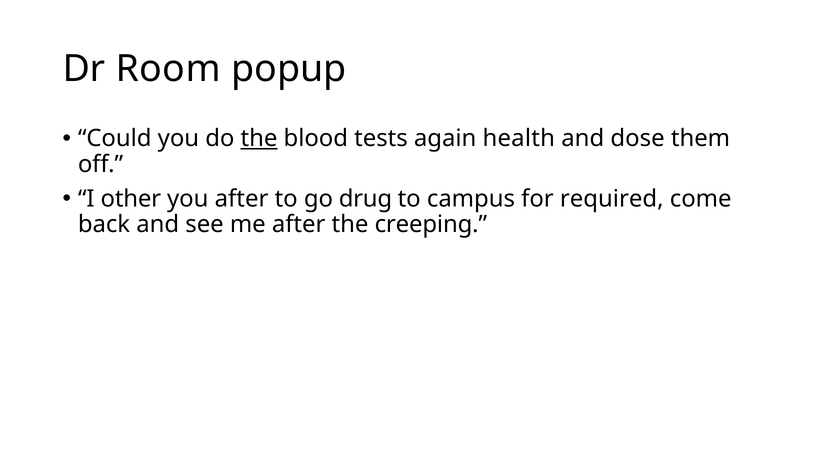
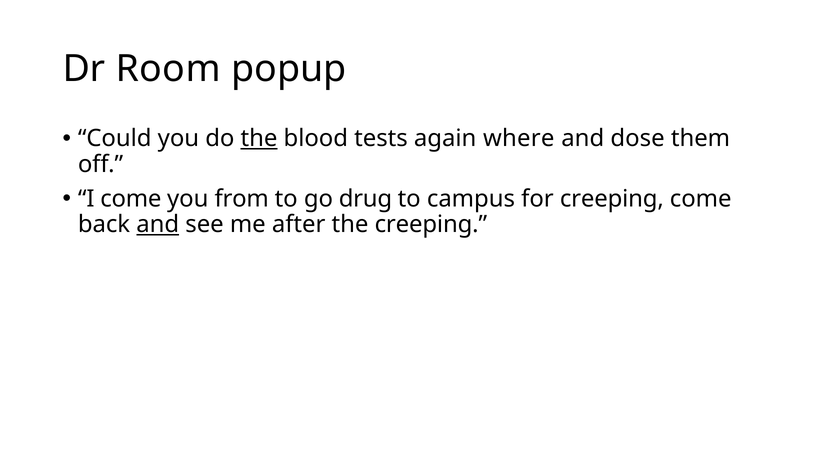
health: health -> where (519, 139)
I other: other -> come (131, 199)
you after: after -> from (242, 199)
for required: required -> creeping (612, 199)
and underline: none -> present (158, 225)
